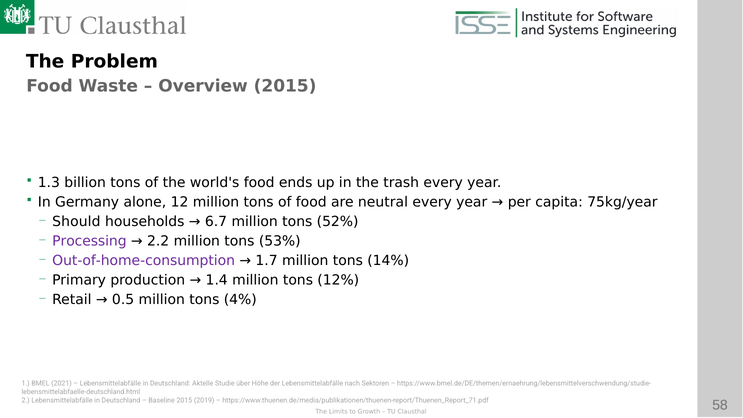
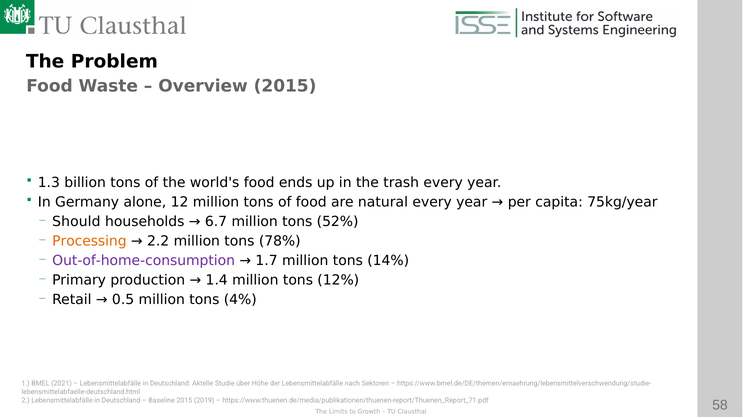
neutral: neutral -> natural (383, 202)
Processing colour: purple -> orange (89, 241)
53%: 53% -> 78% (280, 241)
